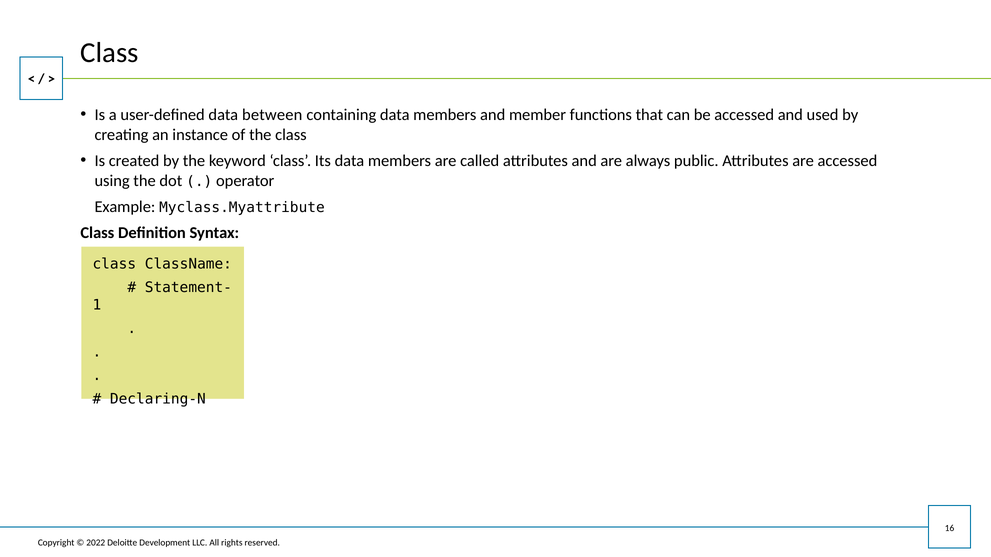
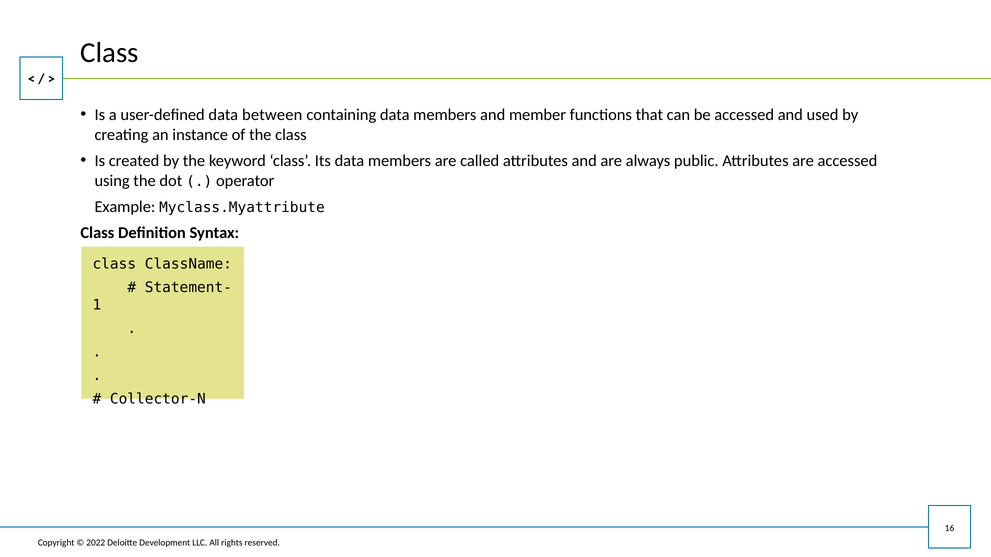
Declaring-N: Declaring-N -> Collector-N (158, 399)
